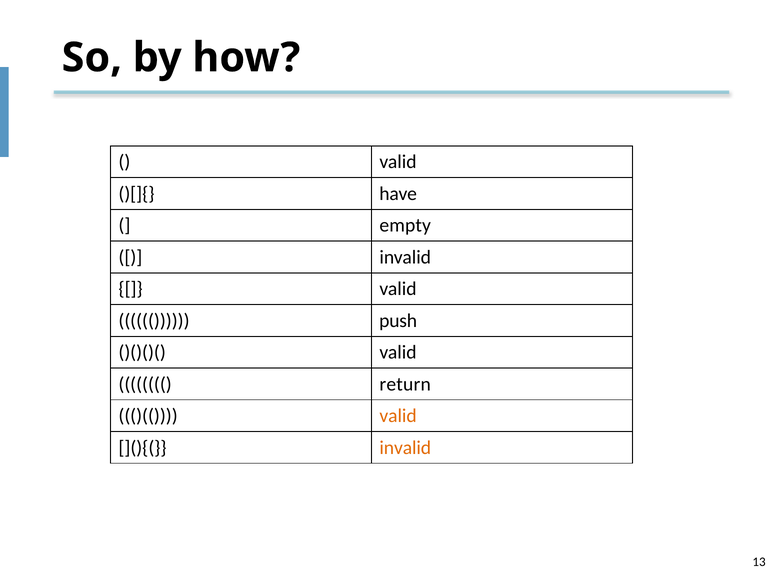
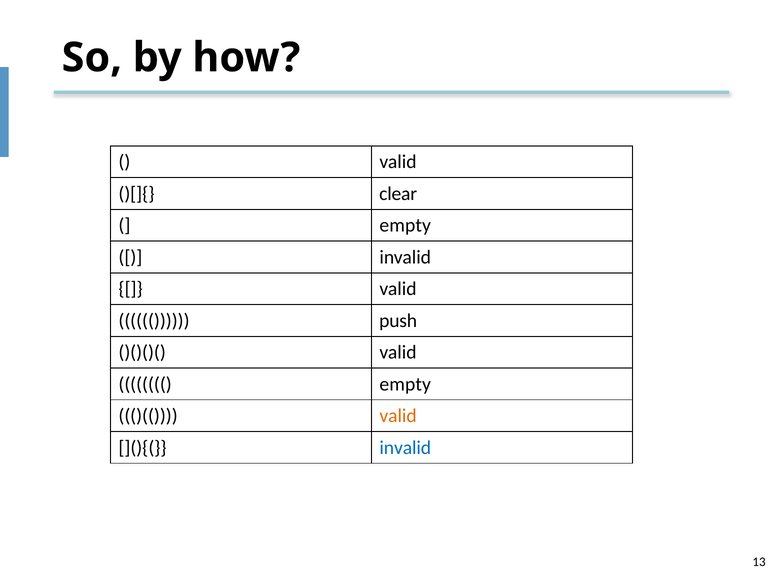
have: have -> clear (398, 194)
return: return -> empty (405, 384)
invalid colour: orange -> blue (405, 448)
